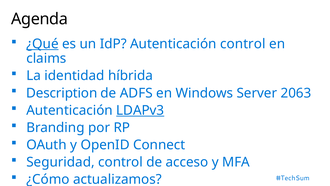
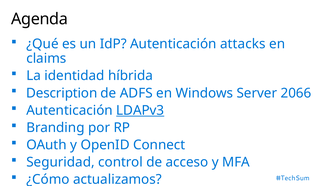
¿Qué underline: present -> none (42, 44)
Autenticación control: control -> attacks (243, 44)
2063: 2063 -> 2066 (296, 93)
